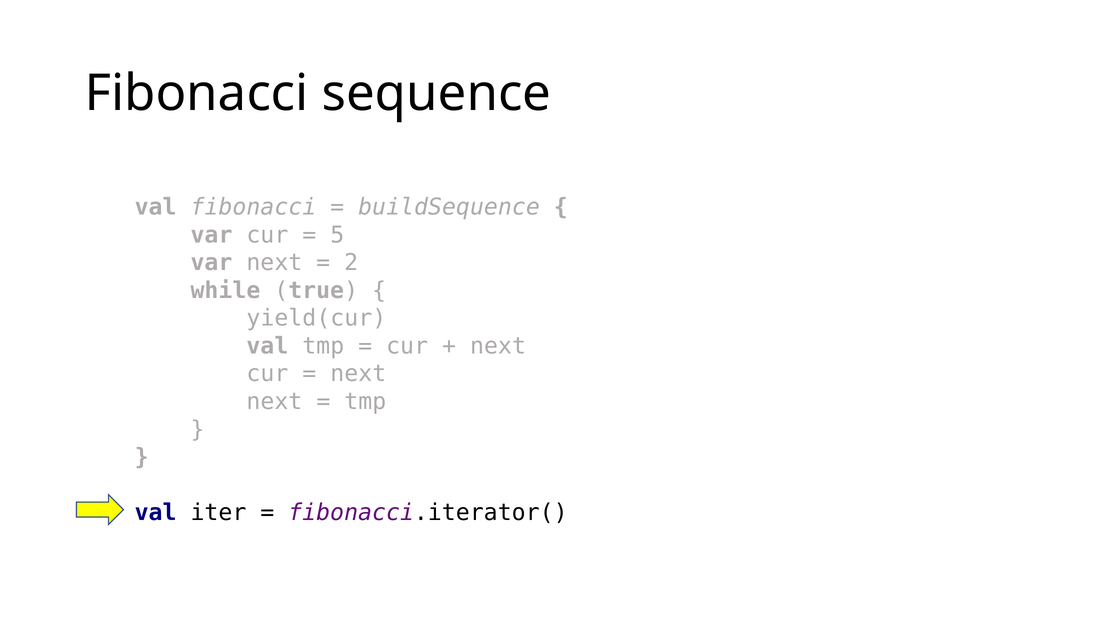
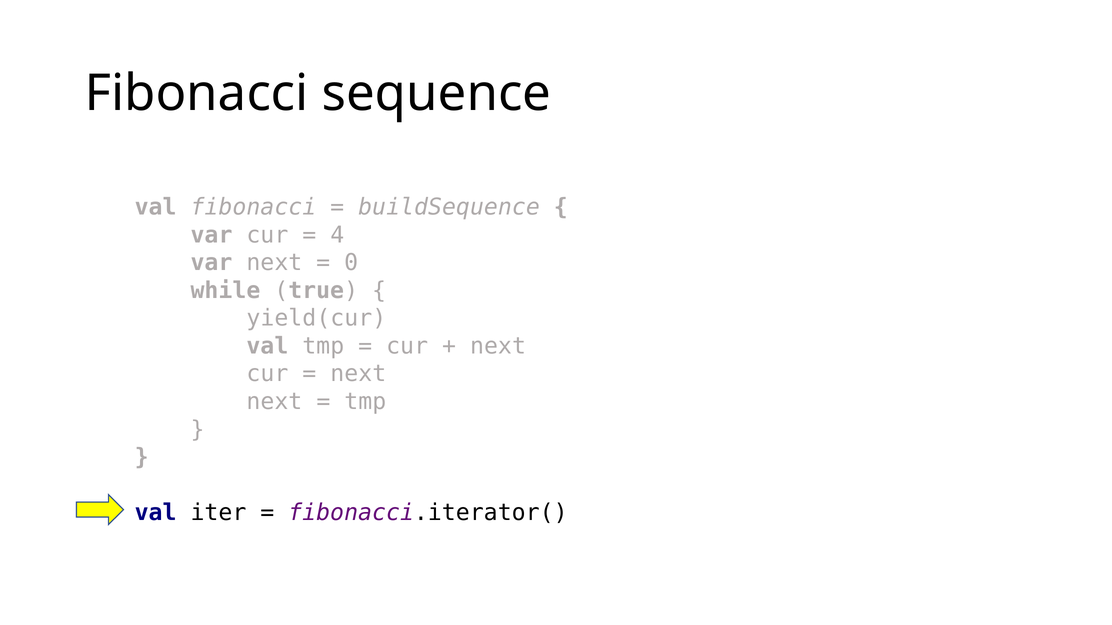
5: 5 -> 4 (337, 235)
2: 2 -> 0 (351, 263)
